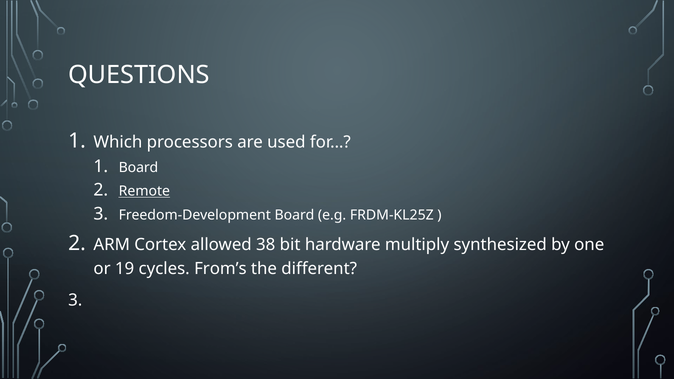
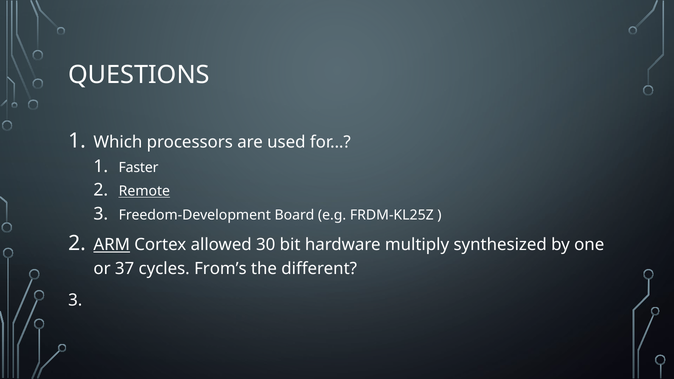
Board: Board -> Faster (139, 167)
ARM underline: none -> present (112, 245)
38: 38 -> 30 (266, 245)
19: 19 -> 37 (125, 269)
